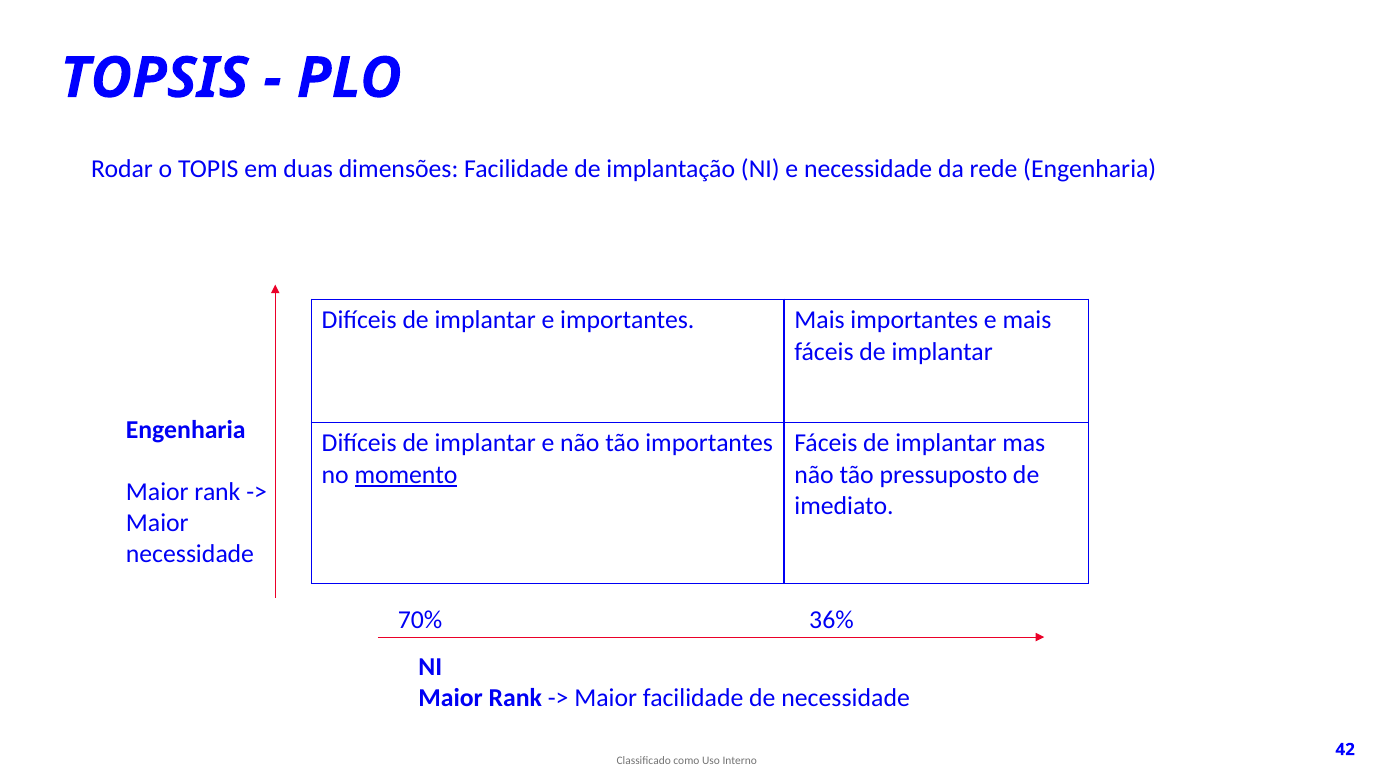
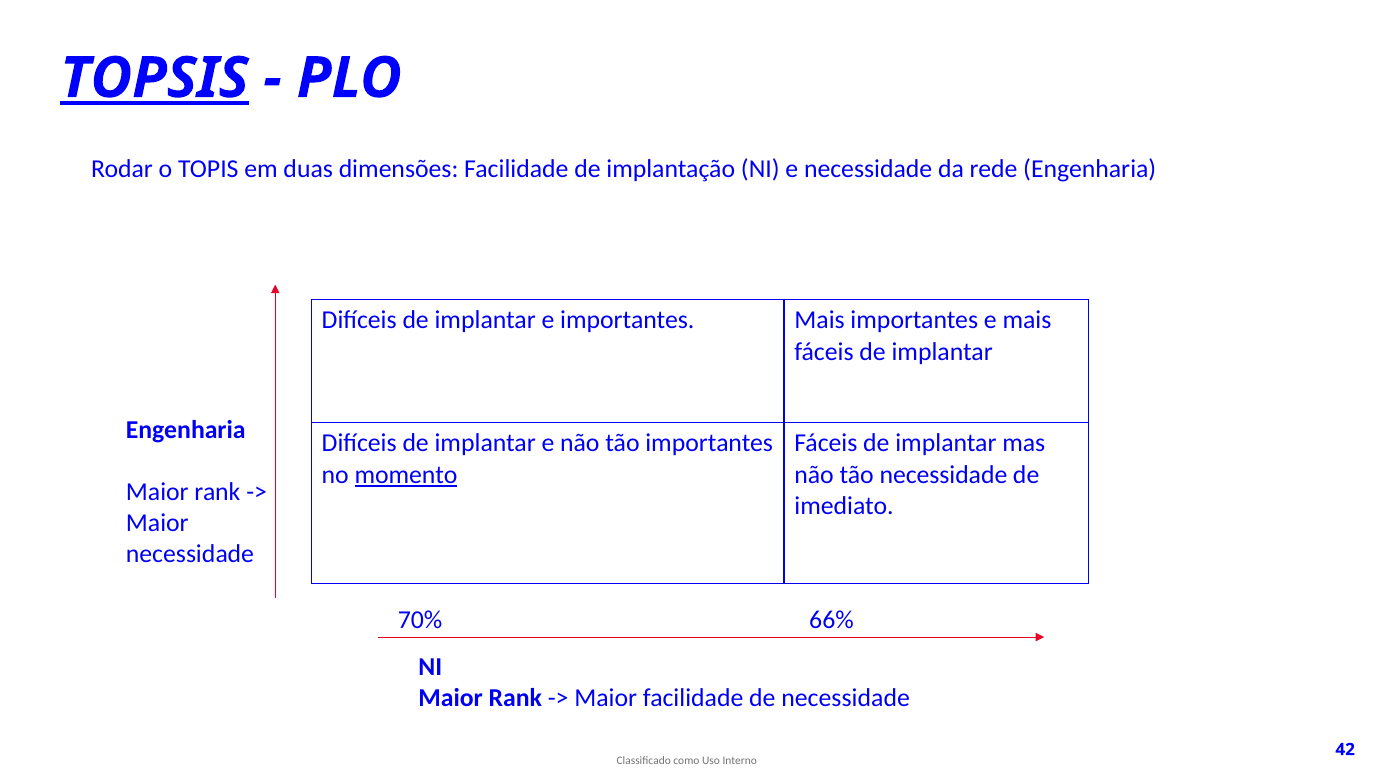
TOPSIS underline: none -> present (155, 78)
tão pressuposto: pressuposto -> necessidade (943, 475)
36%: 36% -> 66% (831, 620)
